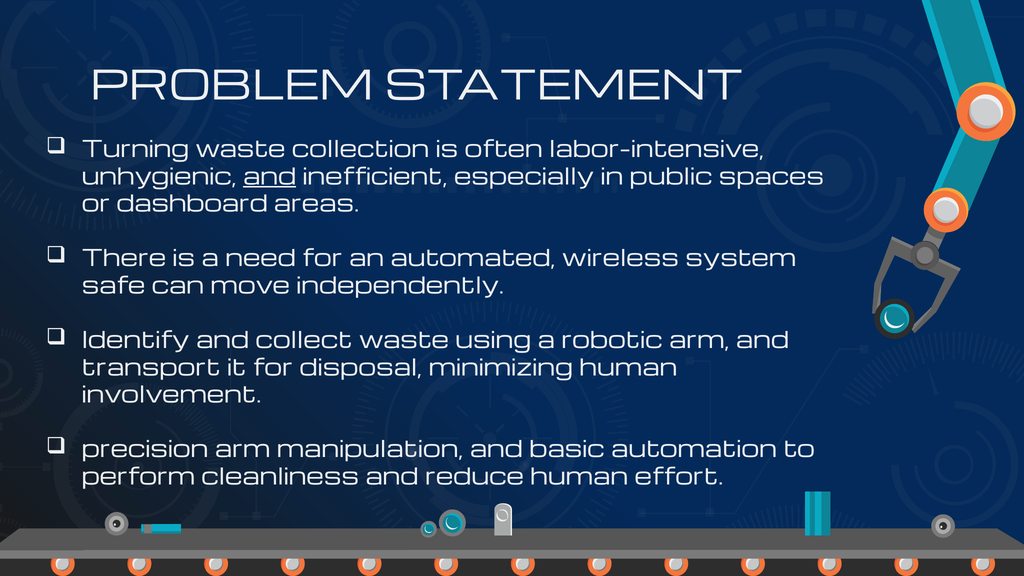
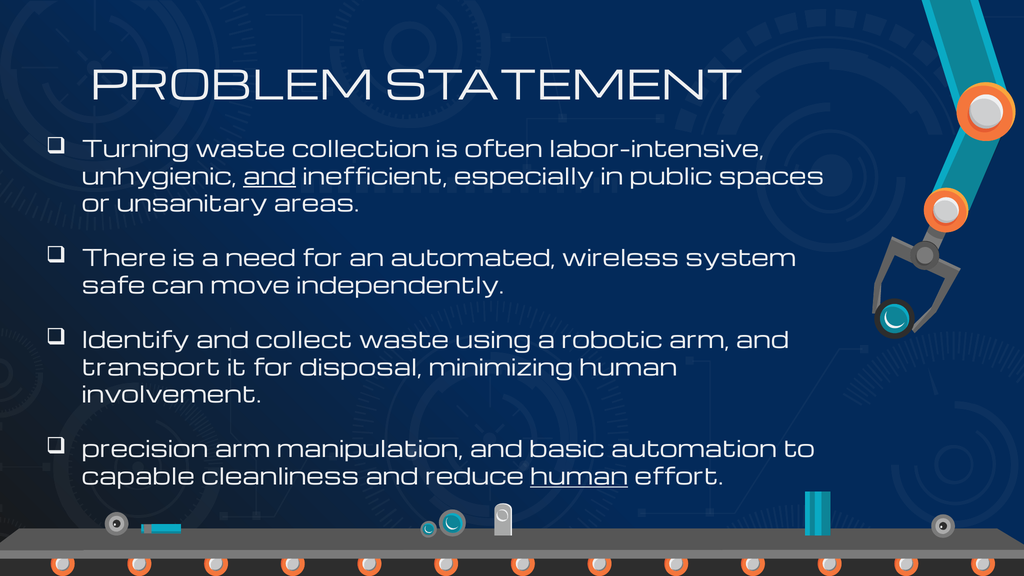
dashboard: dashboard -> unsanitary (192, 204)
perform: perform -> capable (138, 477)
human underline: none -> present (579, 477)
